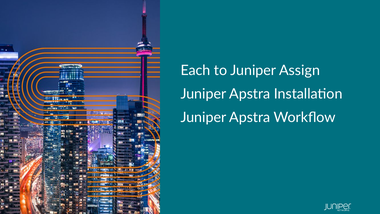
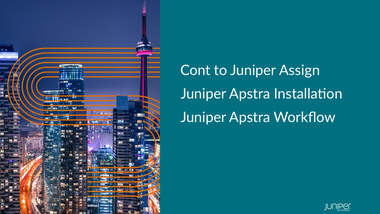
Each: Each -> Cont (195, 70)
